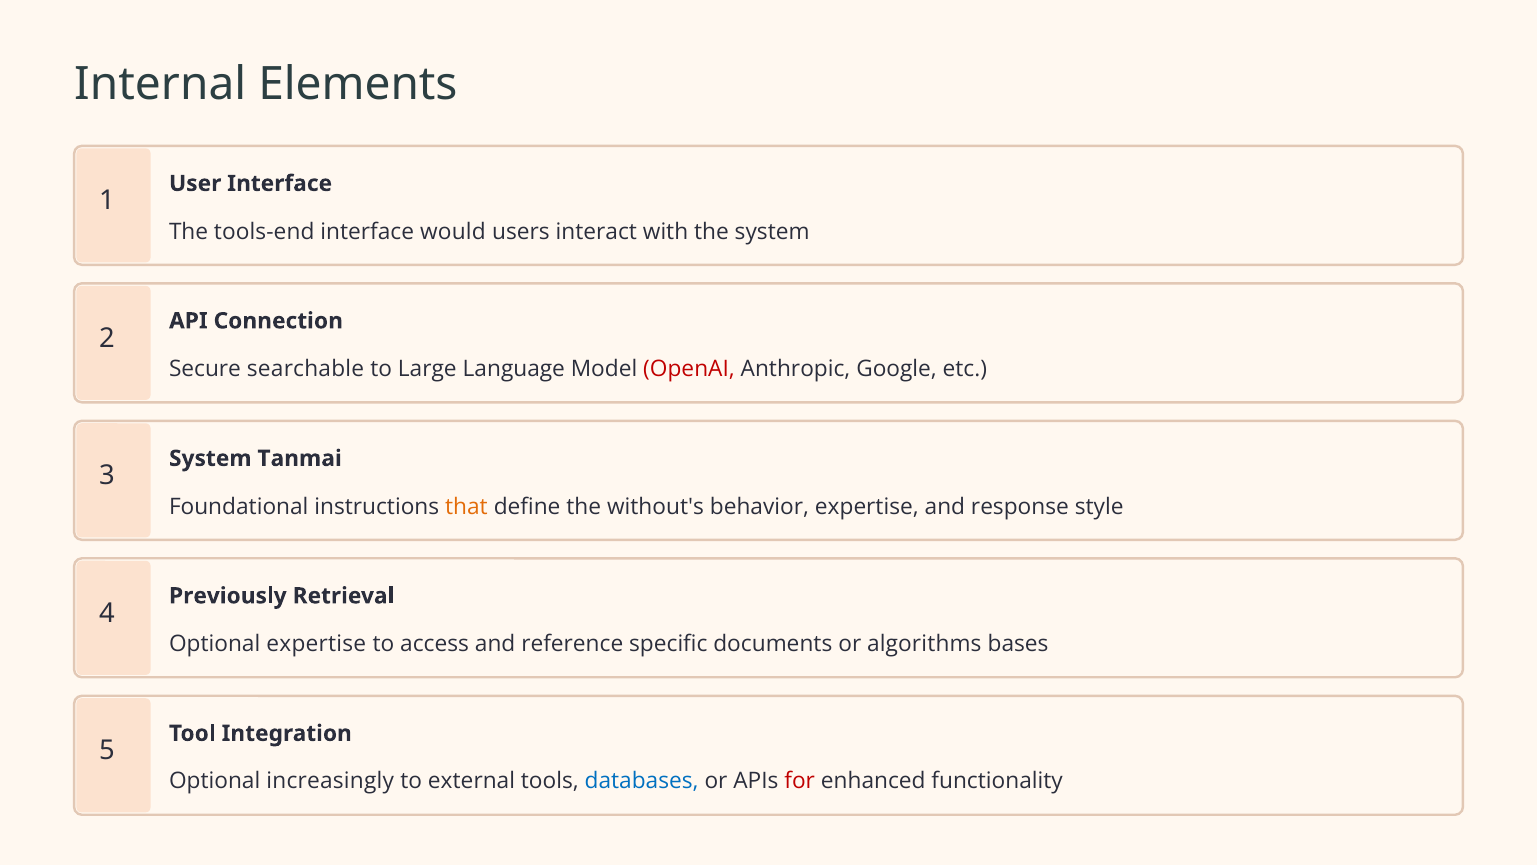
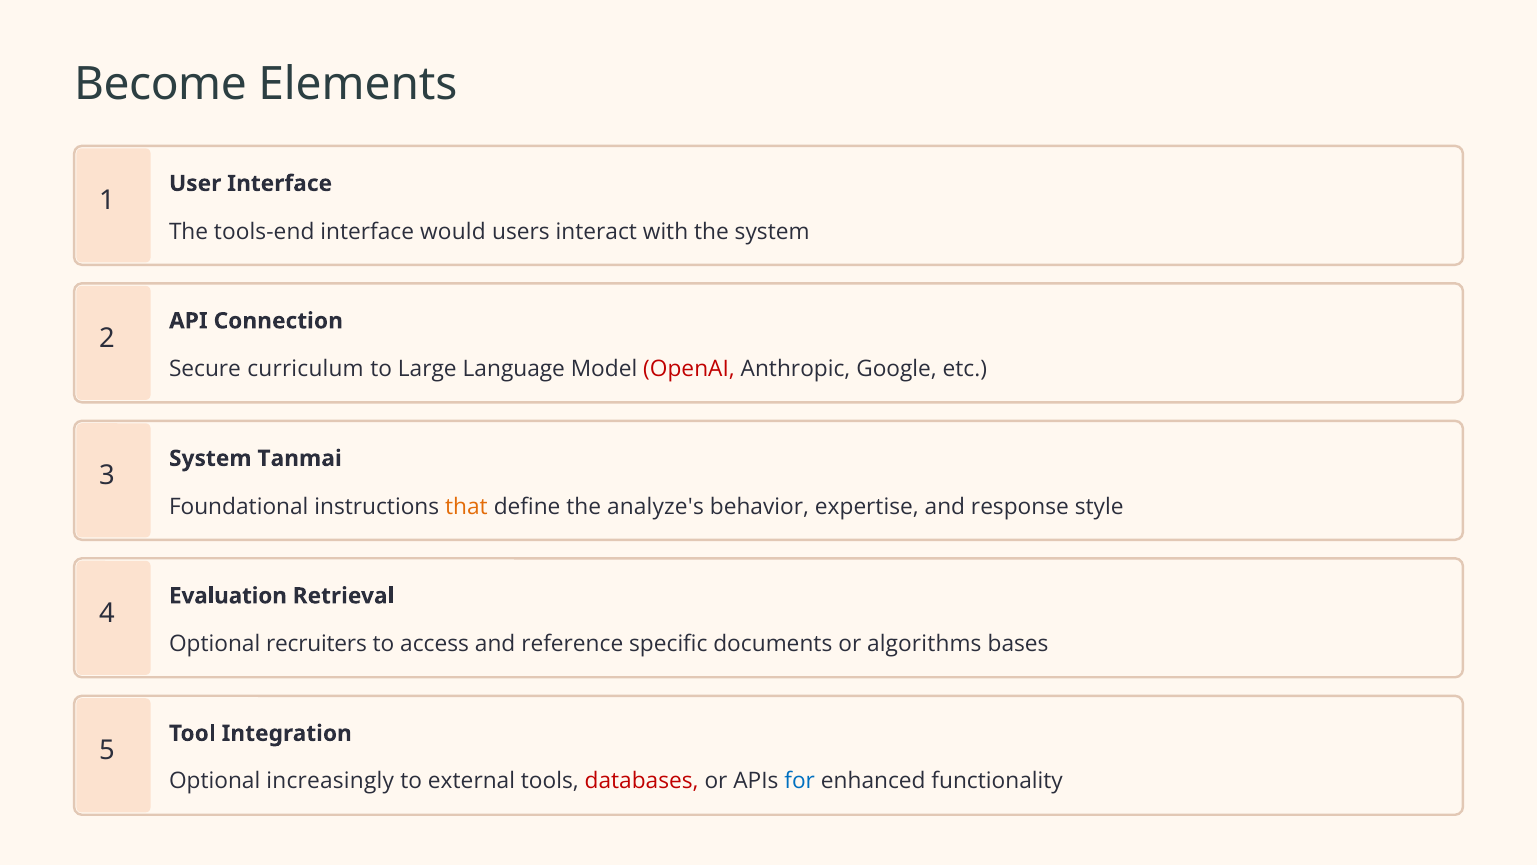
Internal: Internal -> Become (160, 84)
searchable: searchable -> curriculum (306, 369)
without's: without's -> analyze's (655, 506)
Previously: Previously -> Evaluation (228, 596)
Optional expertise: expertise -> recruiters (316, 644)
databases colour: blue -> red (642, 781)
for colour: red -> blue (800, 781)
